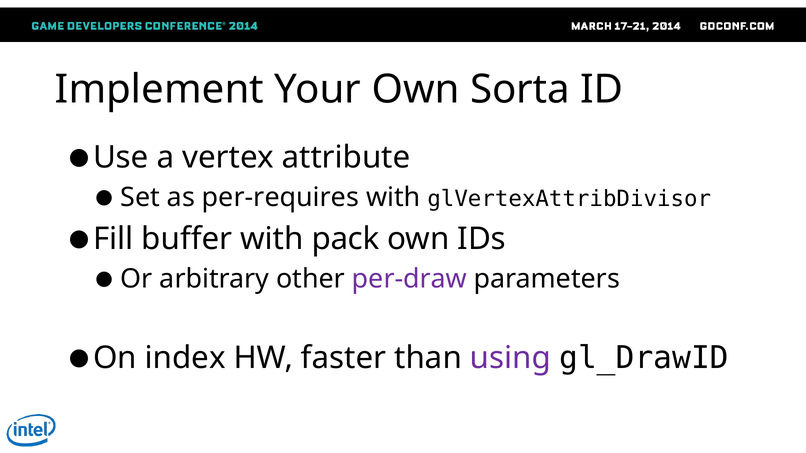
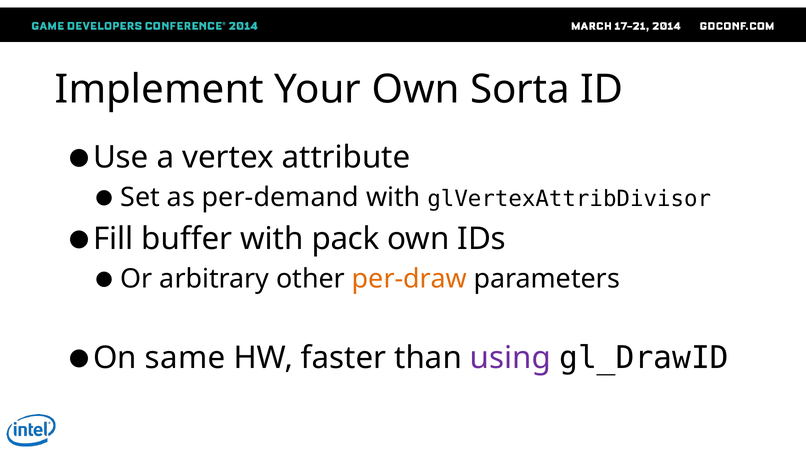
per-requires: per-requires -> per-demand (280, 198)
per-draw colour: purple -> orange (409, 279)
index: index -> same (185, 358)
